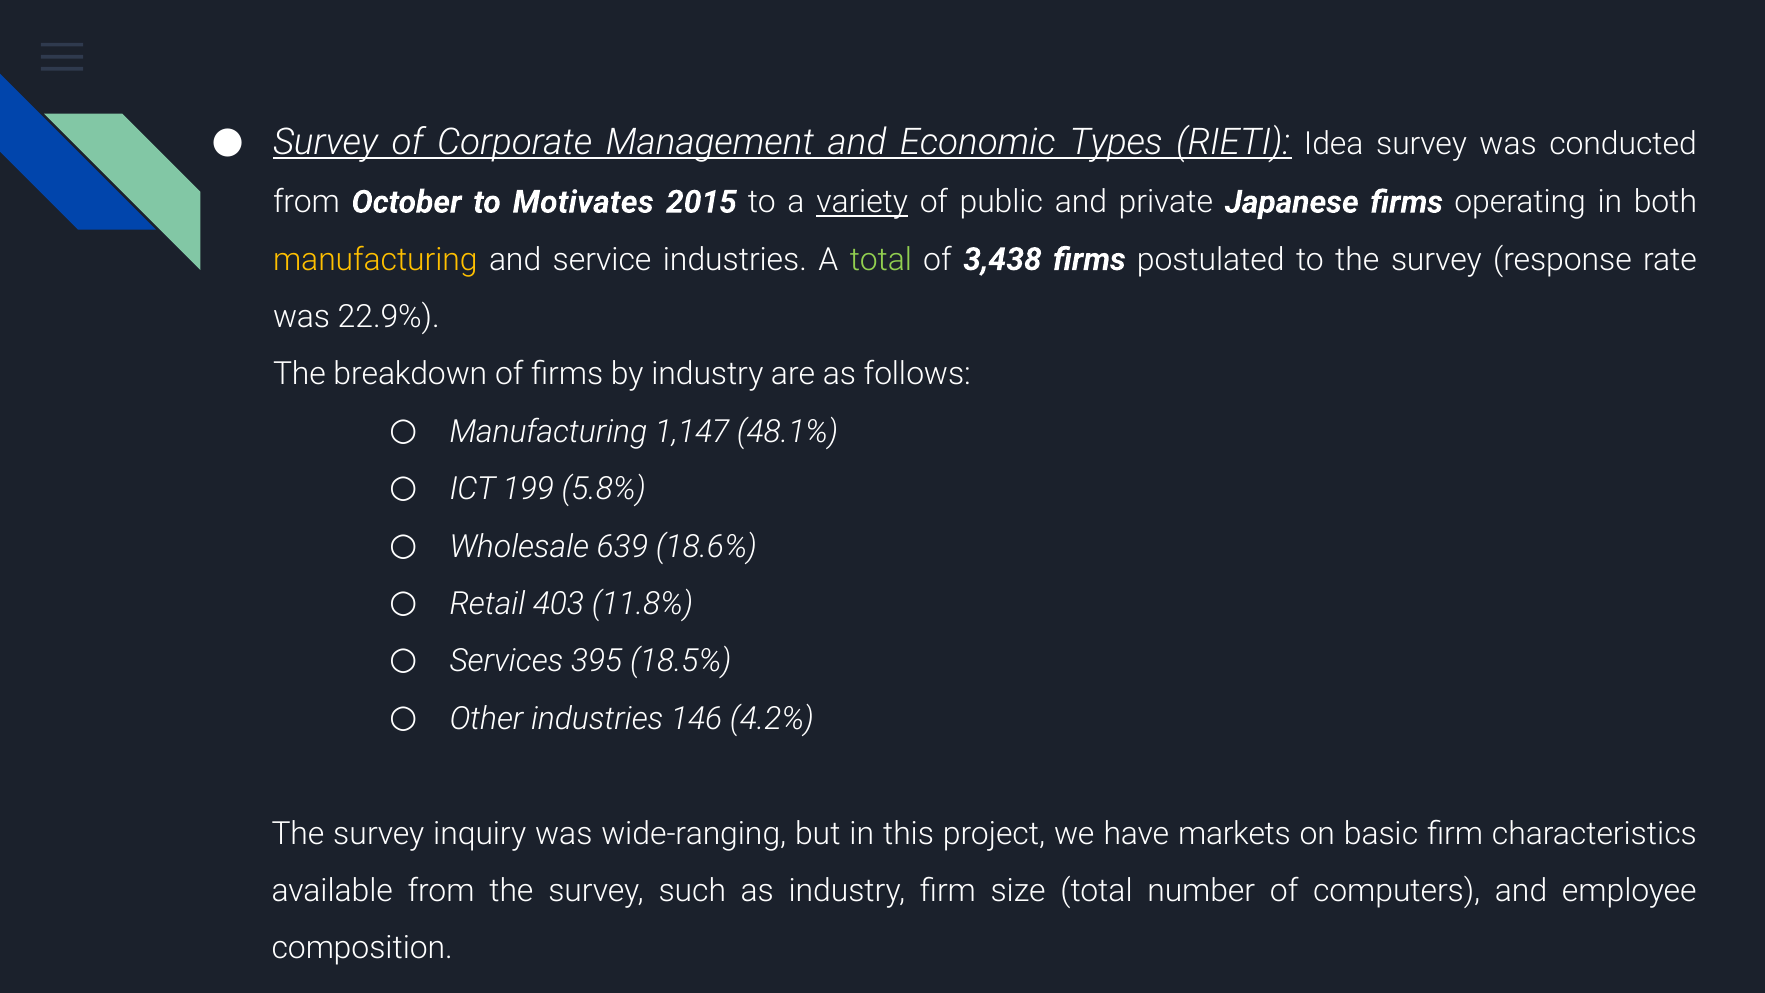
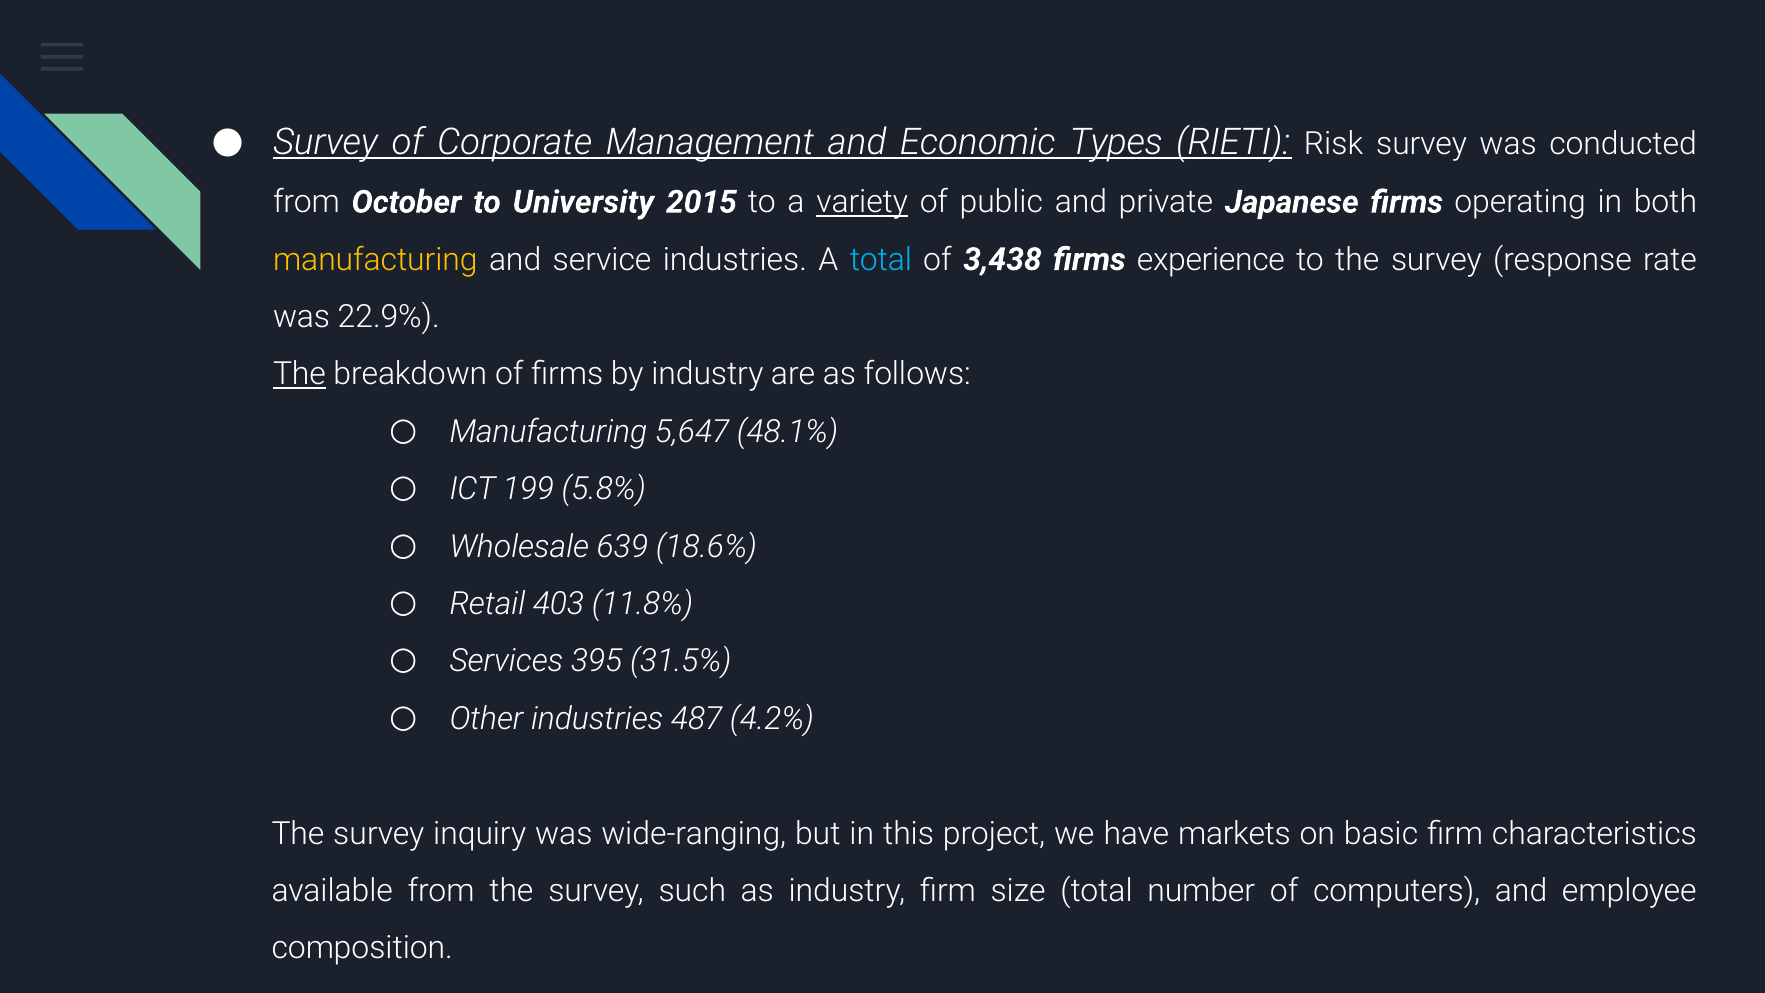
Idea: Idea -> Risk (1334, 144)
Motivates: Motivates -> University (583, 202)
total colour: light green -> light blue (881, 260)
postulated: postulated -> experience (1211, 260)
The underline: none -> present (299, 374)
1,147: 1,147 -> 5,647 (692, 432)
18.5%: 18.5% -> 31.5% (681, 661)
146: 146 -> 487 (697, 719)
